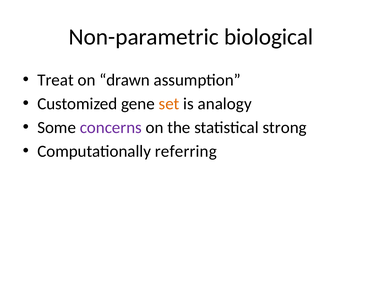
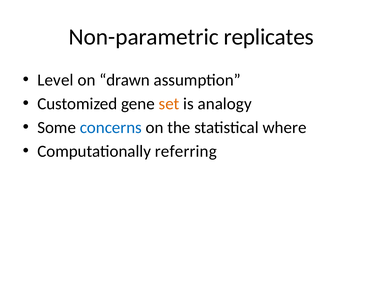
biological: biological -> replicates (269, 37)
Treat: Treat -> Level (55, 80)
concerns colour: purple -> blue (111, 128)
strong: strong -> where (285, 128)
